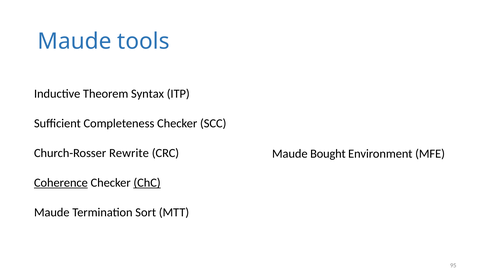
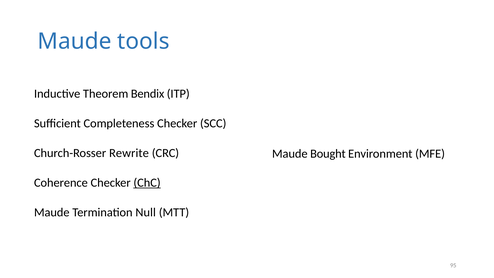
Syntax: Syntax -> Bendix (148, 94)
Coherence underline: present -> none (61, 183)
Sort: Sort -> Null (146, 212)
